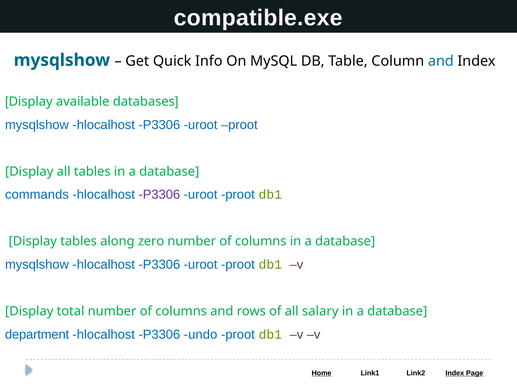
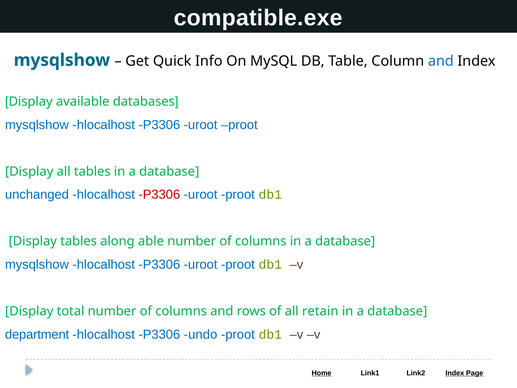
commands: commands -> unchanged (37, 195)
P3306 colour: purple -> red (159, 195)
zero: zero -> able (151, 241)
salary: salary -> retain (320, 311)
